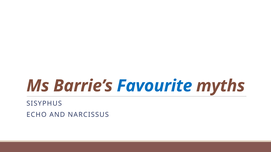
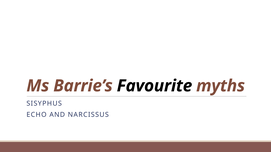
Favourite colour: blue -> black (155, 86)
